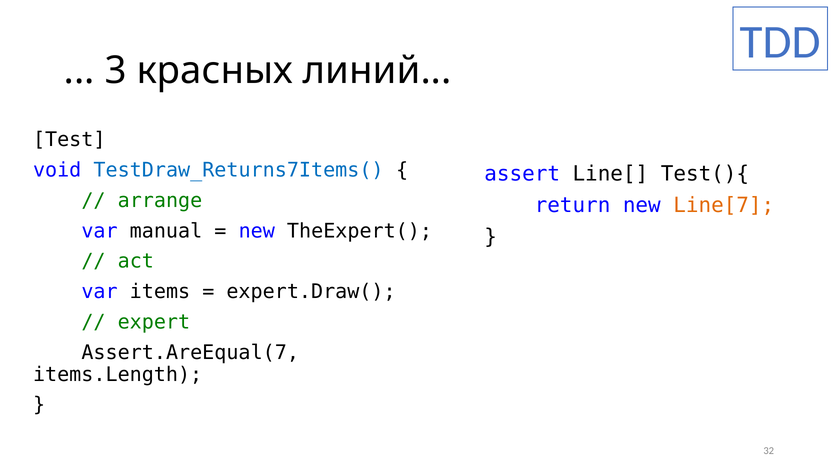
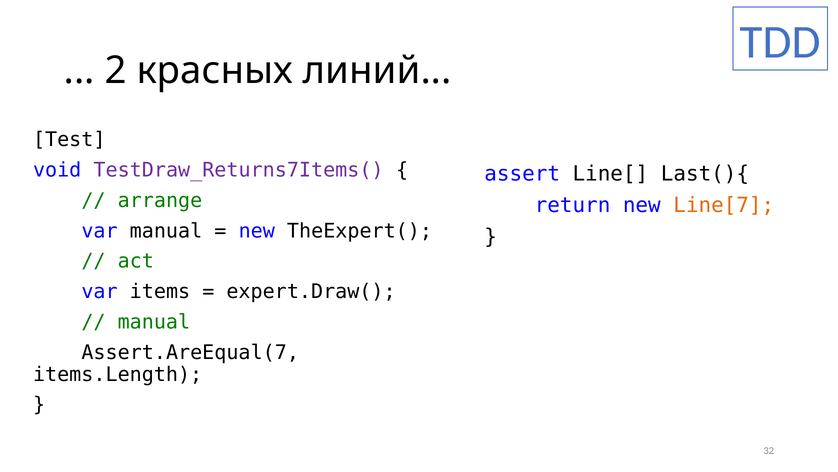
3: 3 -> 2 (116, 70)
TestDraw_Returns7Items( colour: blue -> purple (239, 170)
Test(){: Test(){ -> Last(){ (705, 174)
expert: expert -> manual (154, 322)
